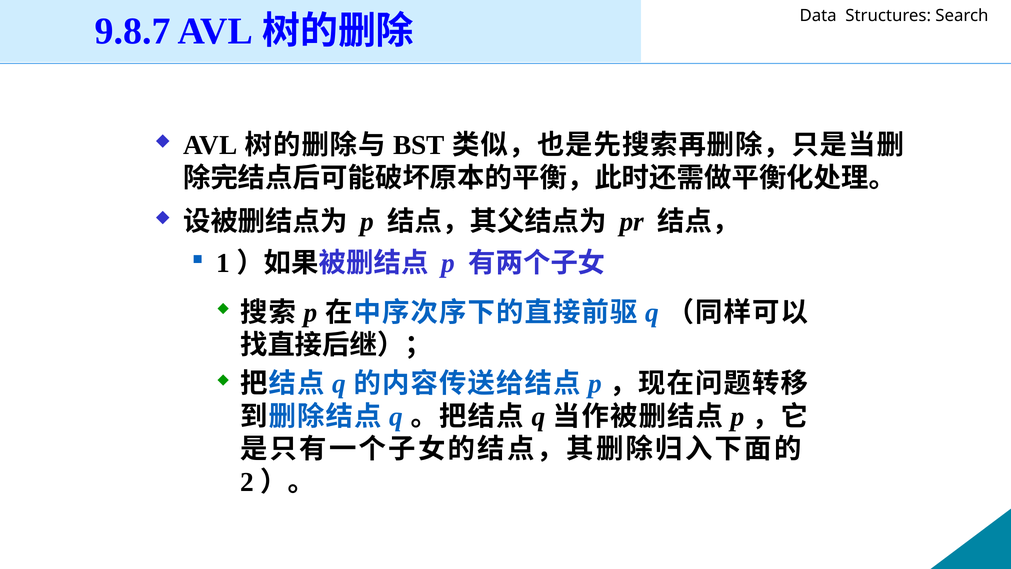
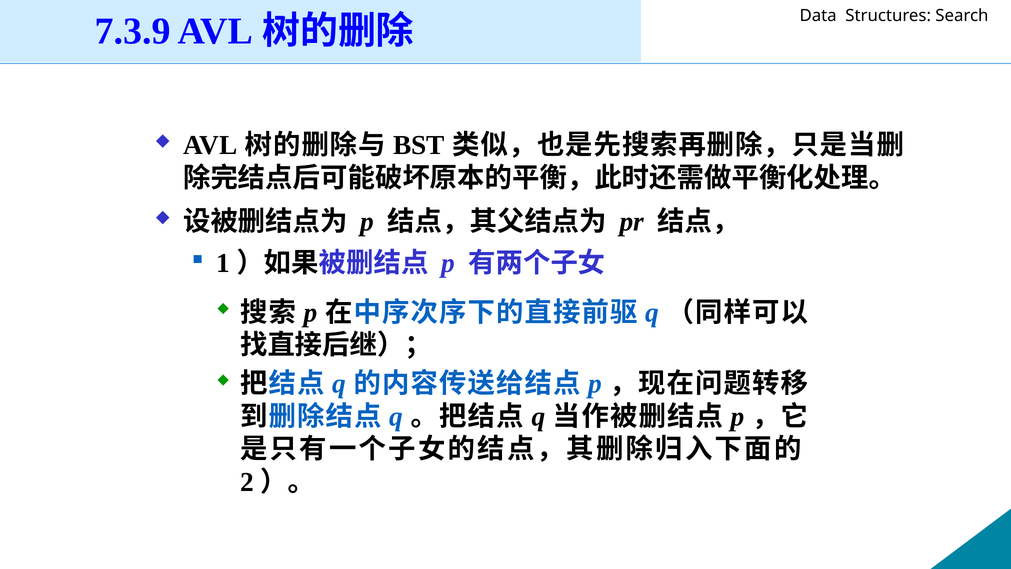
9.8.7: 9.8.7 -> 7.3.9 (133, 31)
